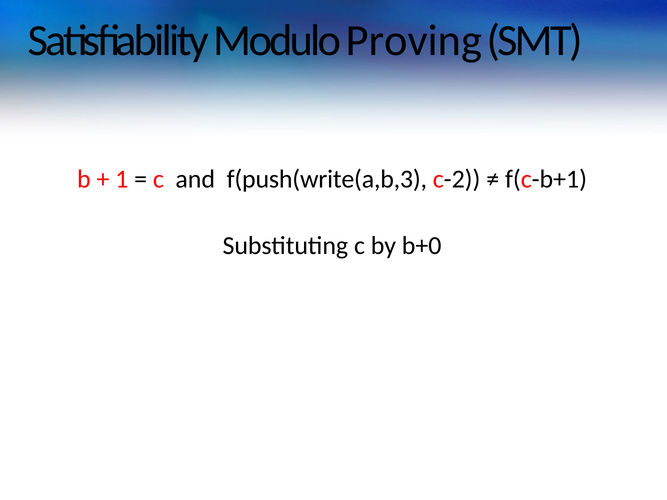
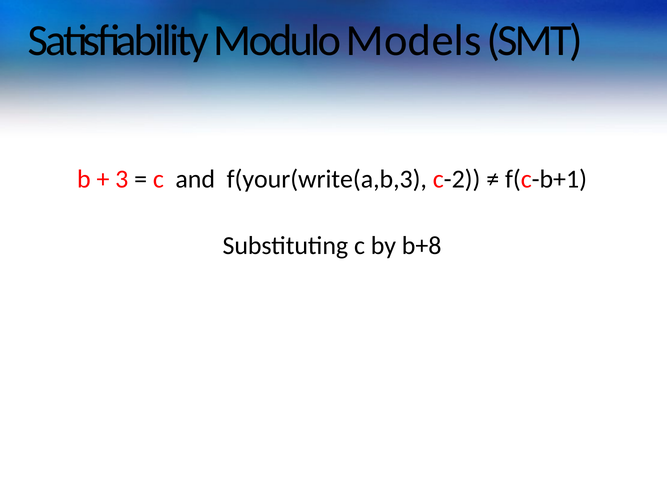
Proving: Proving -> Models (414, 41)
1: 1 -> 3 (122, 179)
f(push(write(a,b,3: f(push(write(a,b,3 -> f(your(write(a,b,3 (327, 179)
b+0: b+0 -> b+8 (422, 246)
